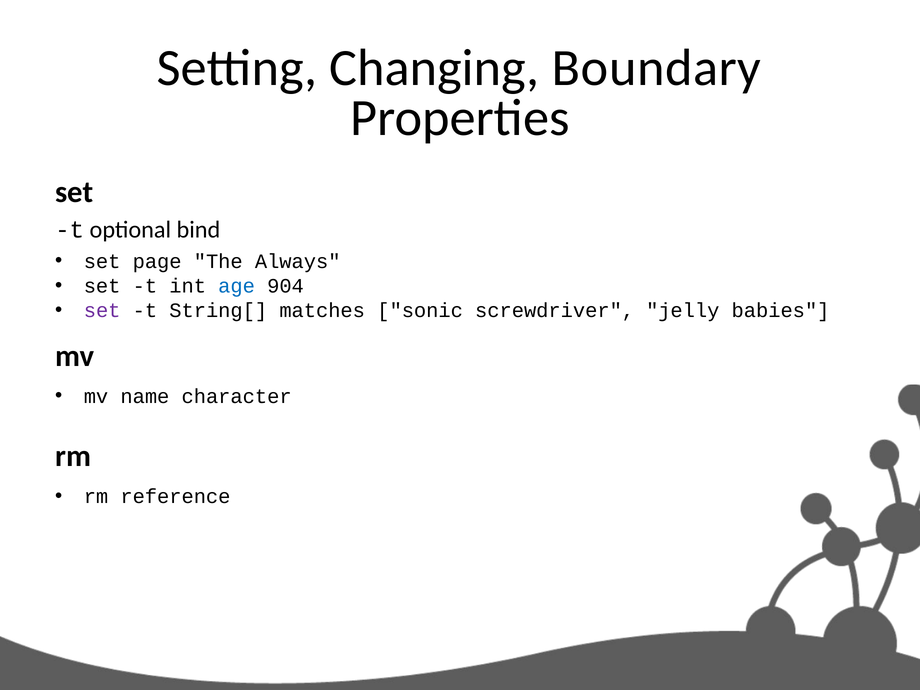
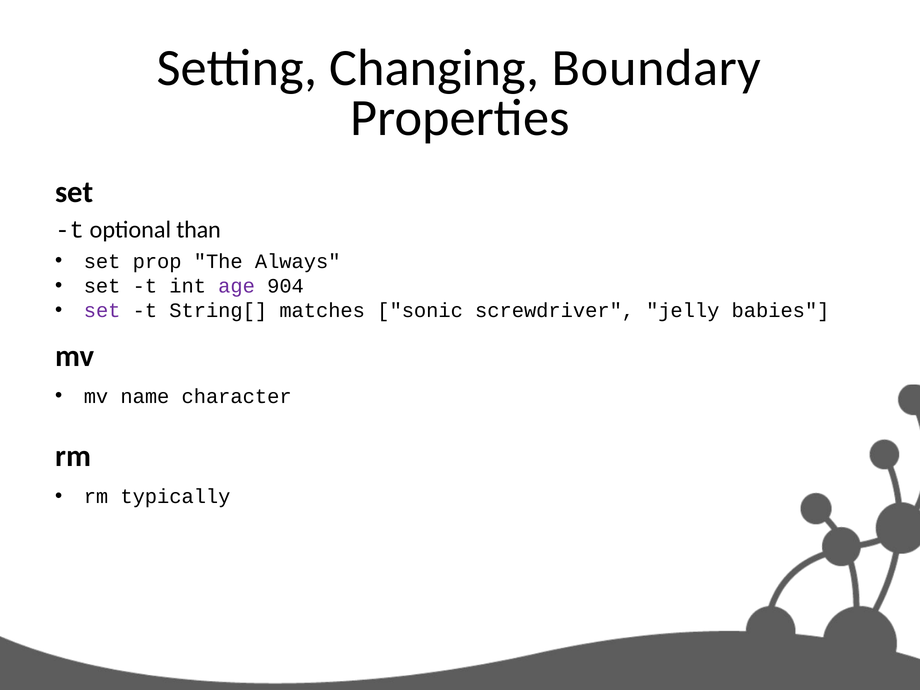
bind: bind -> than (199, 230)
page: page -> prop (157, 261)
age colour: blue -> purple (237, 286)
reference: reference -> typically (175, 497)
